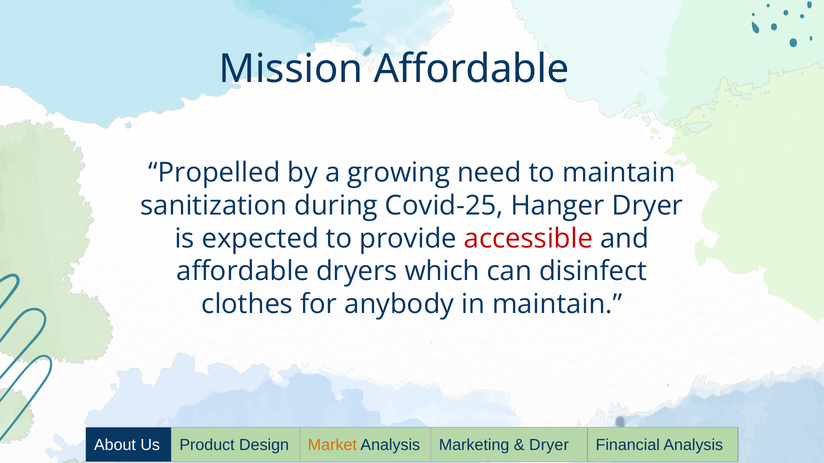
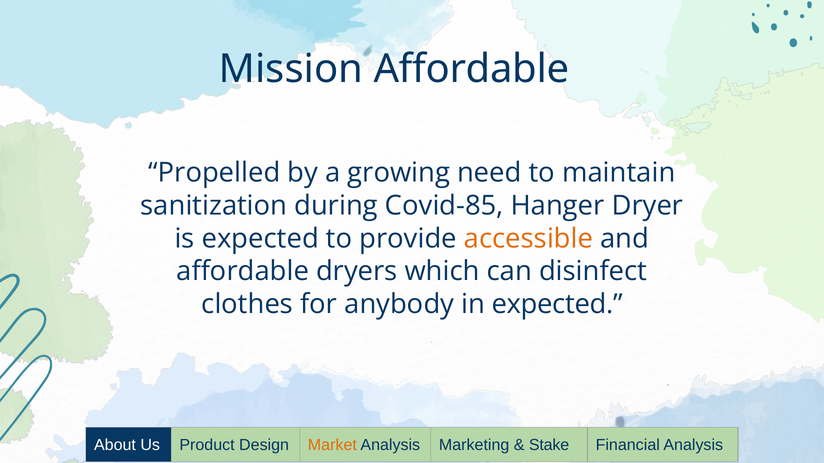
Covid-25: Covid-25 -> Covid-85 (444, 206)
accessible colour: red -> orange (529, 239)
in maintain: maintain -> expected (557, 305)
Dryer: Dryer -> Stake (549, 445)
